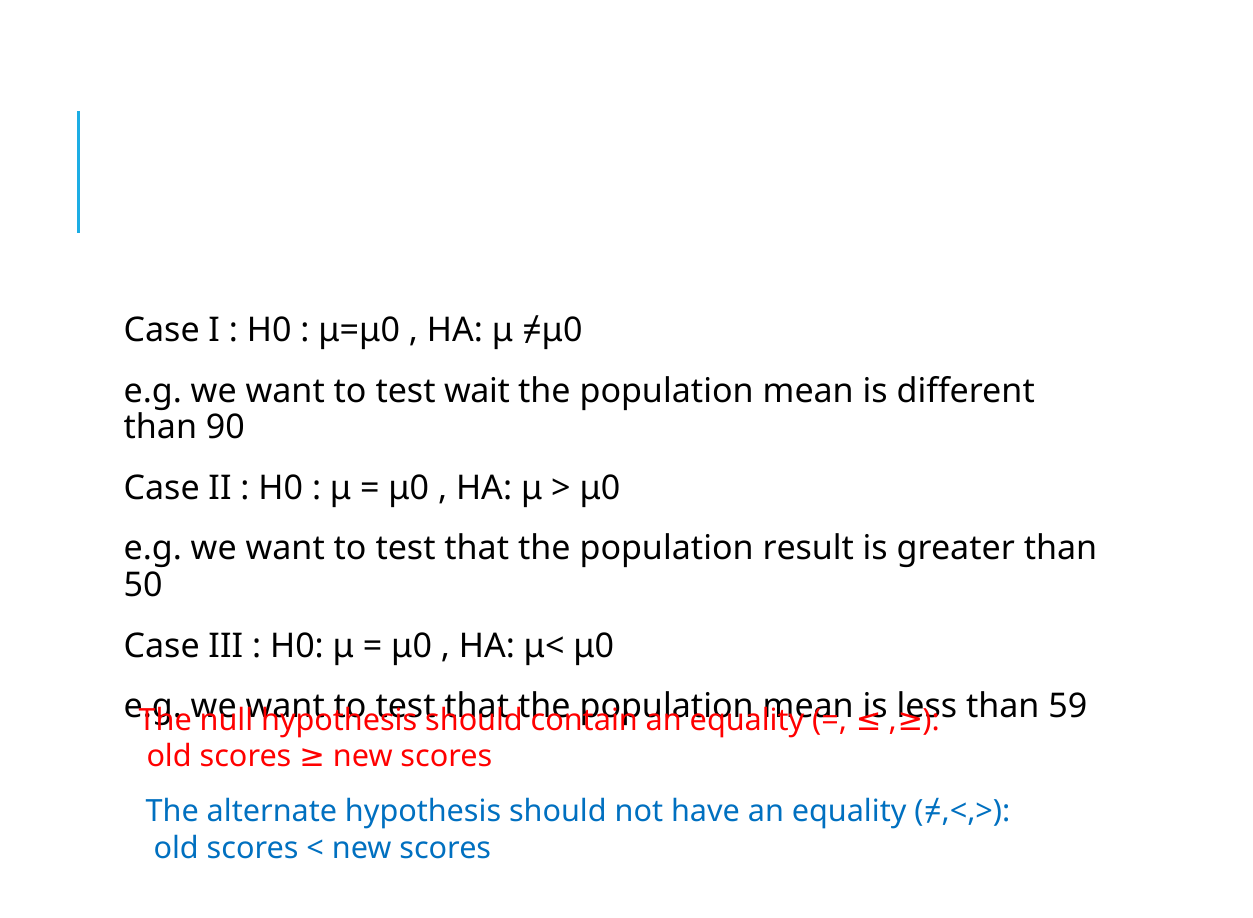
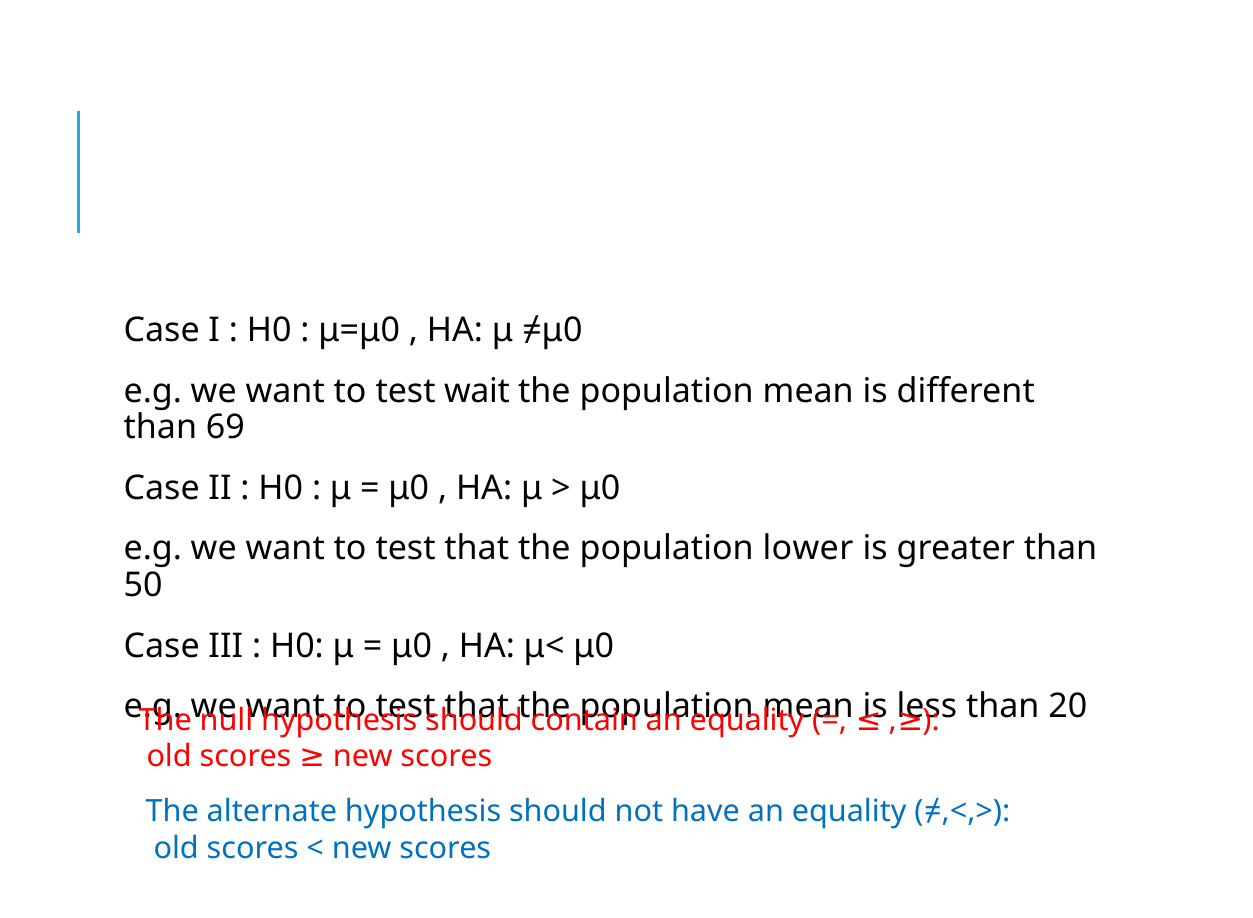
90: 90 -> 69 (225, 428)
result: result -> lower (808, 549)
59: 59 -> 20 (1068, 706)
